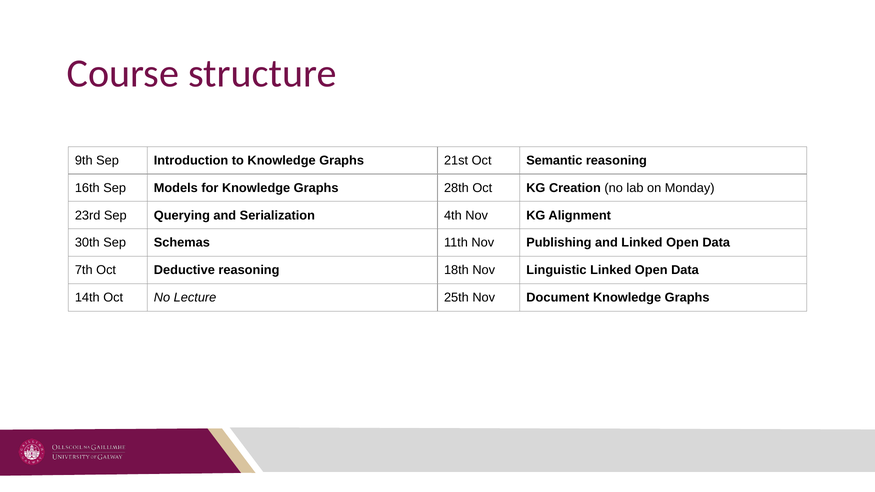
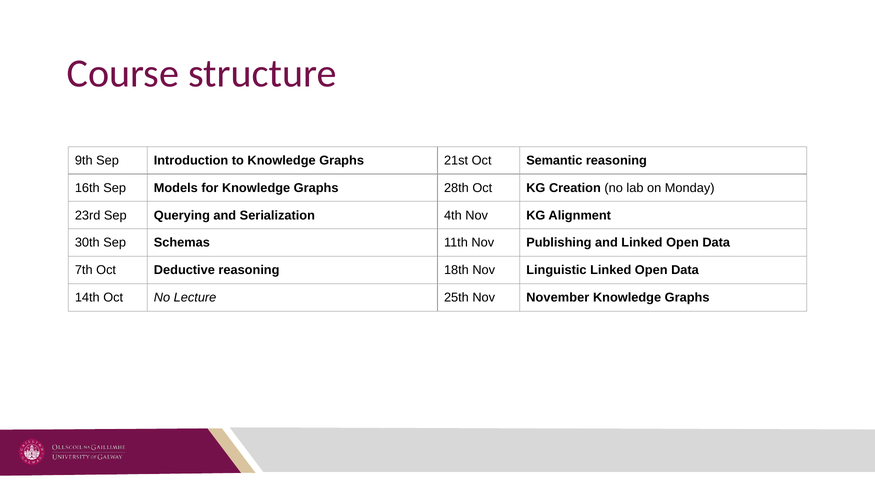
Document: Document -> November (558, 298)
